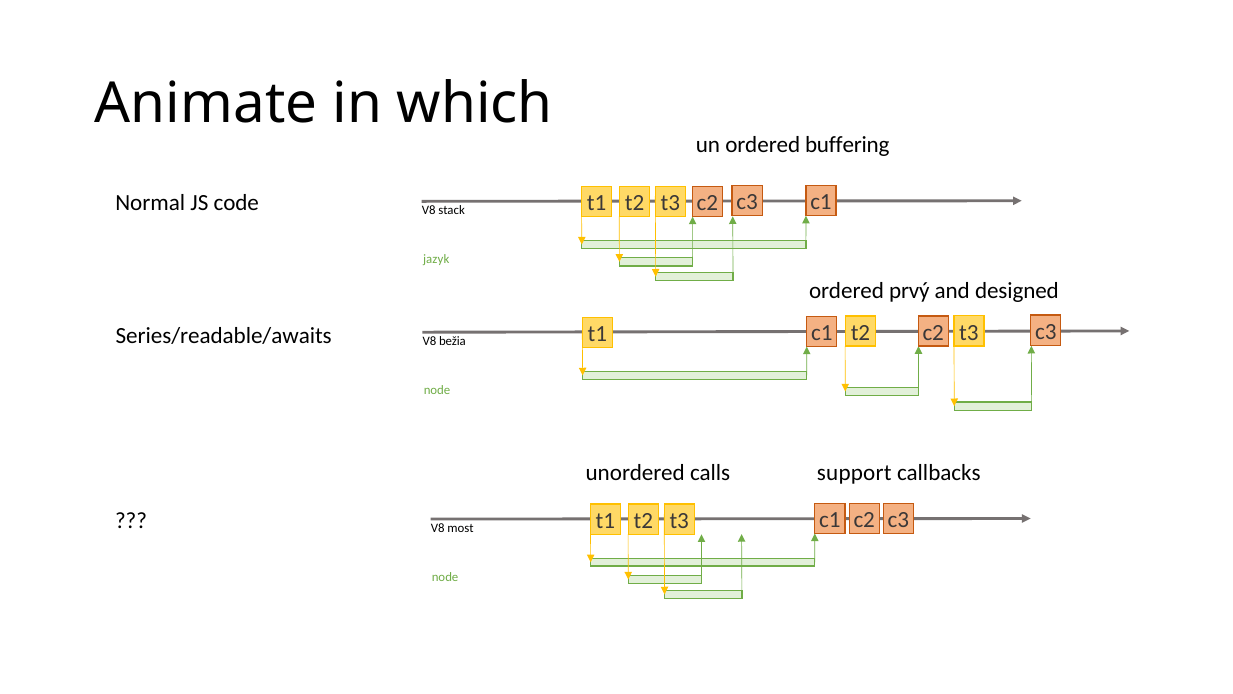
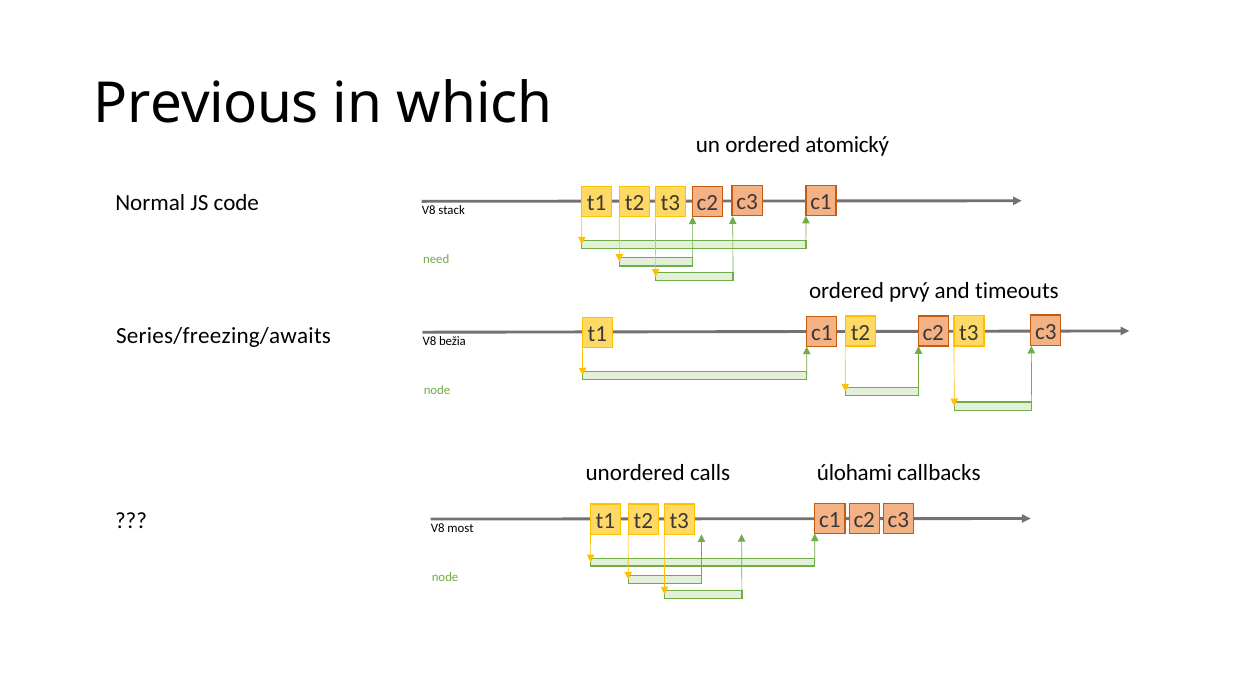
Animate: Animate -> Previous (206, 104)
buffering: buffering -> atomický (847, 144)
jazyk: jazyk -> need (436, 259)
designed: designed -> timeouts (1017, 290)
Series/readable/awaits: Series/readable/awaits -> Series/freezing/awaits (224, 335)
support: support -> úlohami (854, 472)
